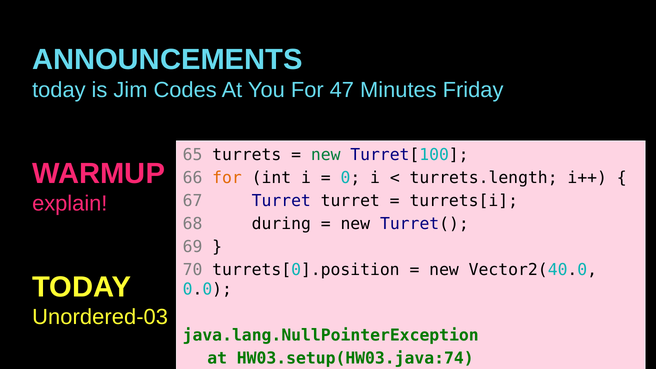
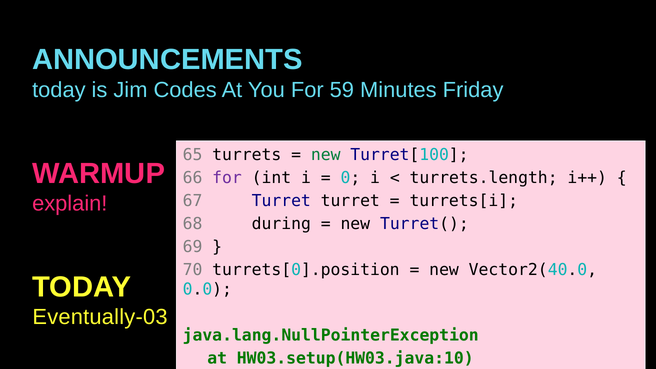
47: 47 -> 59 (342, 90)
for colour: orange -> purple (227, 178)
Unordered-03: Unordered-03 -> Eventually-03 (100, 317)
HW03.setup(HW03.java:74: HW03.setup(HW03.java:74 -> HW03.setup(HW03.java:10 (355, 358)
